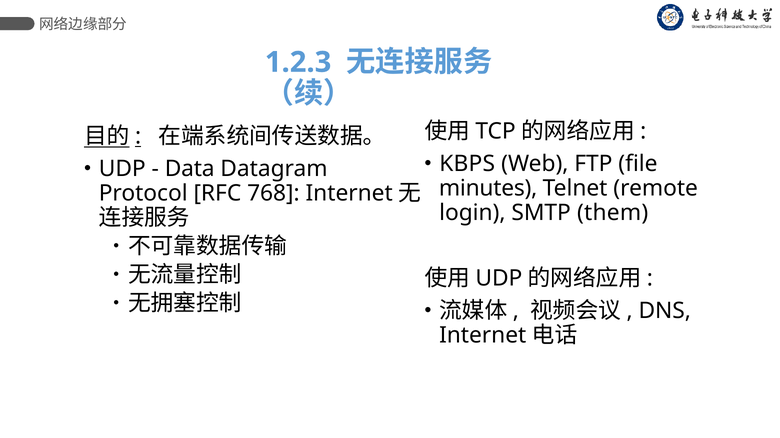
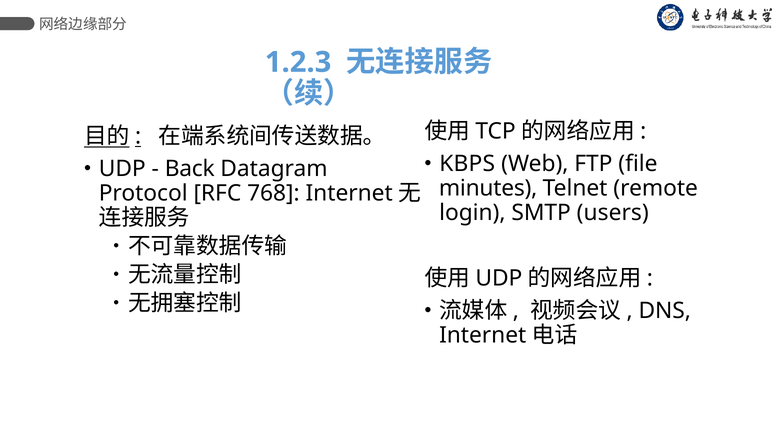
Data: Data -> Back (190, 169)
them: them -> users (613, 213)
